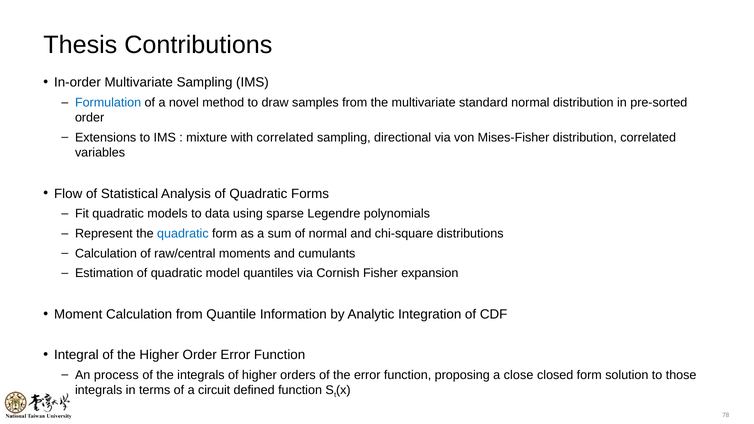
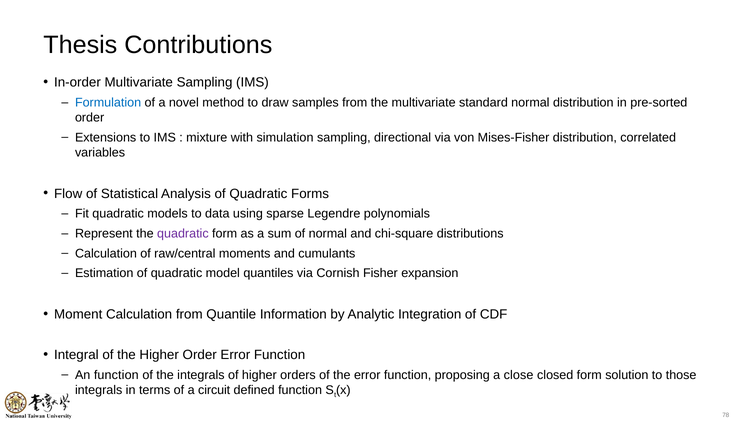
with correlated: correlated -> simulation (285, 138)
quadratic colour: blue -> purple (183, 234)
An process: process -> function (116, 375)
